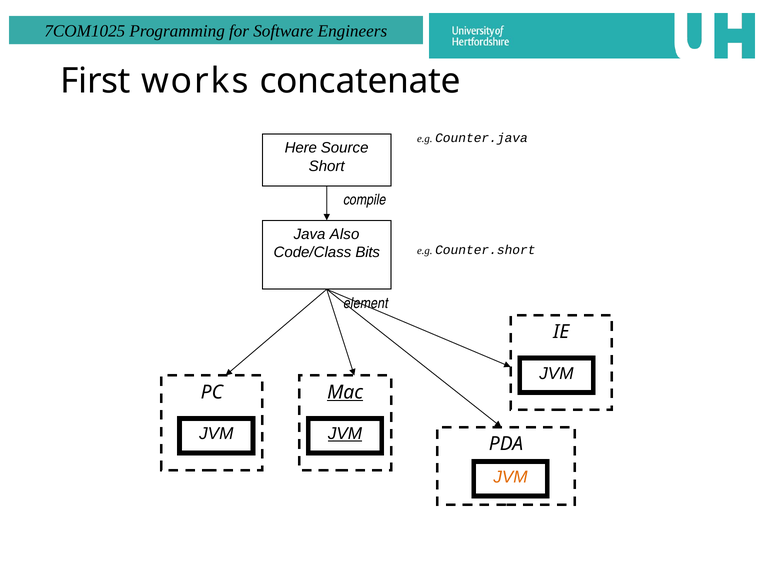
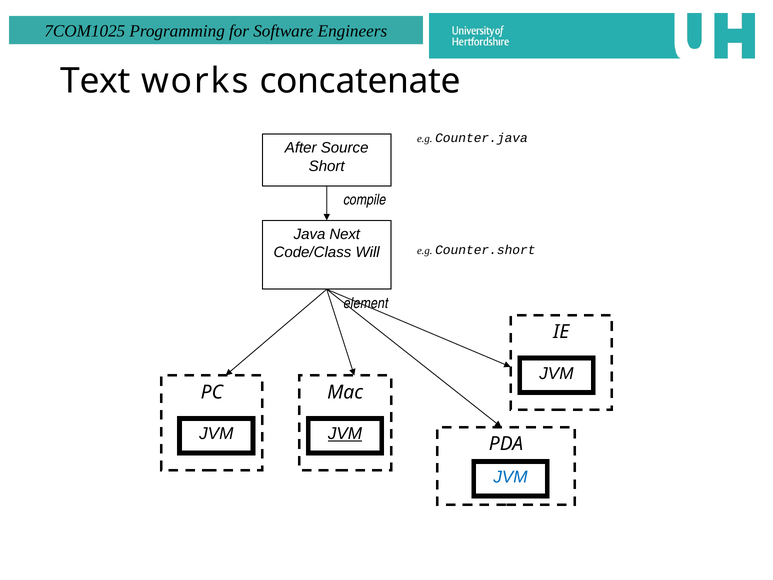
First: First -> Text (95, 81)
Here: Here -> After (301, 148)
Also: Also -> Next (345, 234)
Bits: Bits -> Will (368, 252)
Mac underline: present -> none (345, 392)
JVM colour: orange -> blue (511, 477)
